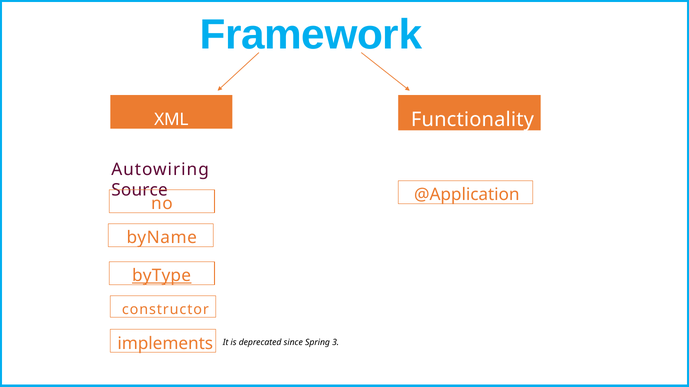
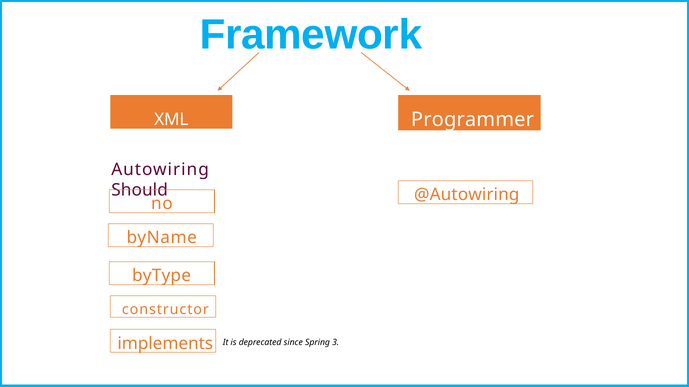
Functionality: Functionality -> Programmer (472, 120)
Source: Source -> Should (140, 190)
@Application: @Application -> @Autowiring (467, 195)
byType underline: present -> none (162, 276)
